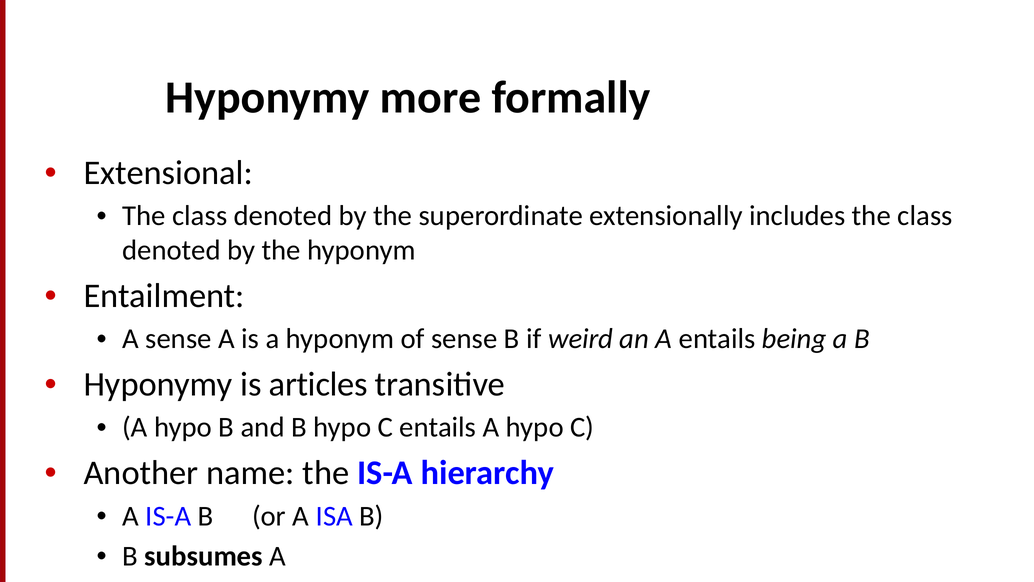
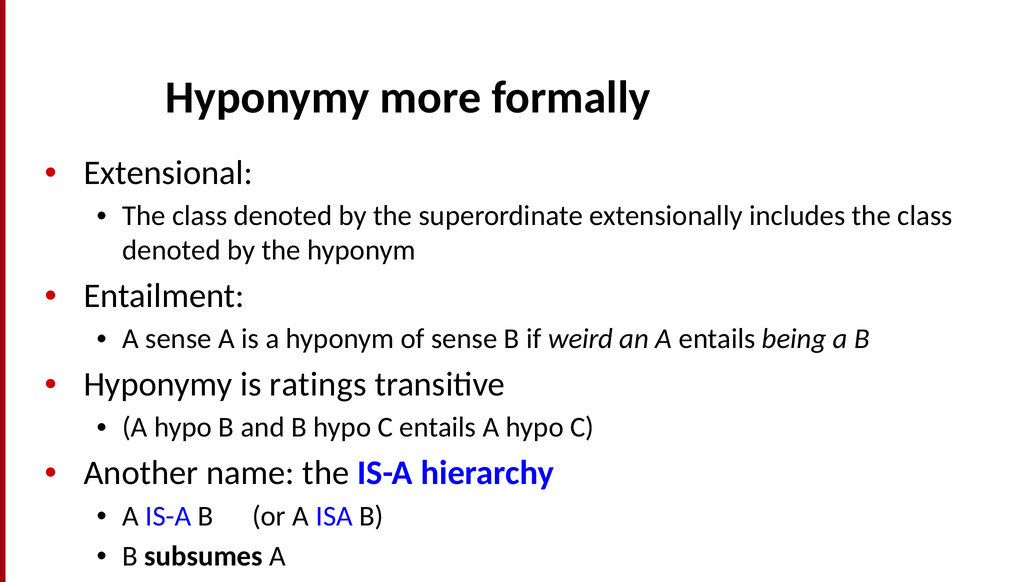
articles: articles -> ratings (318, 384)
